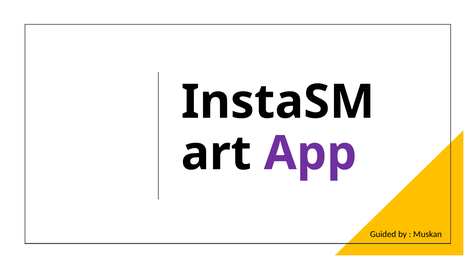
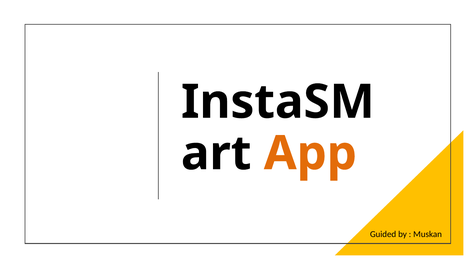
App colour: purple -> orange (310, 153)
